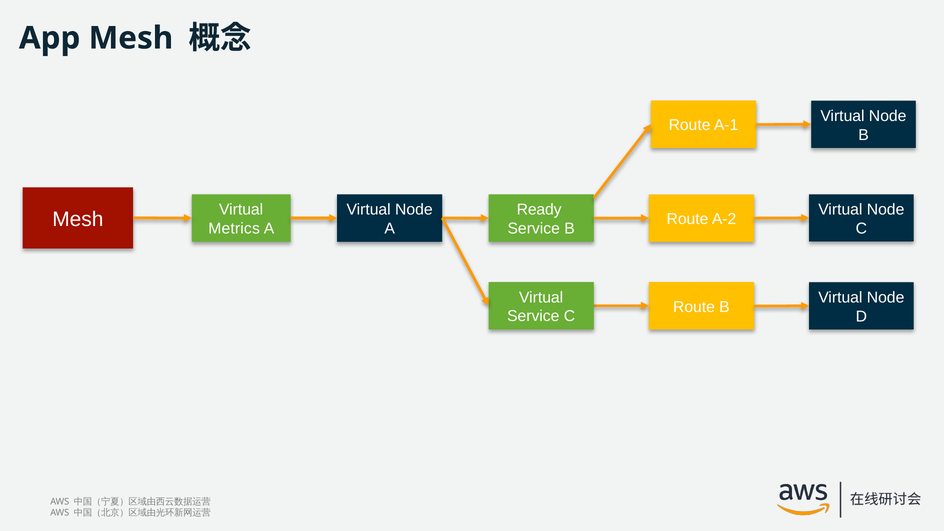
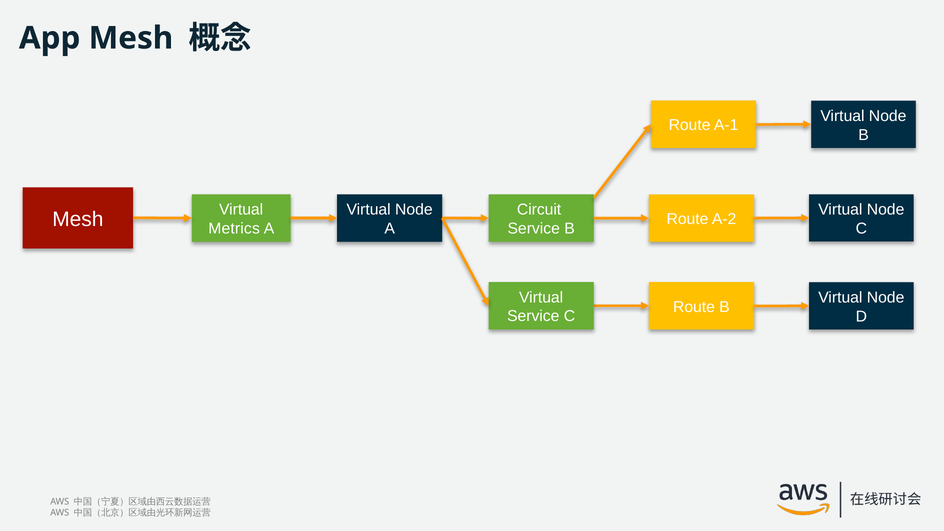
Ready: Ready -> Circuit (539, 210)
